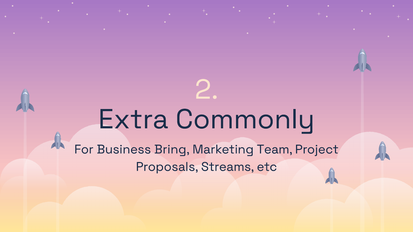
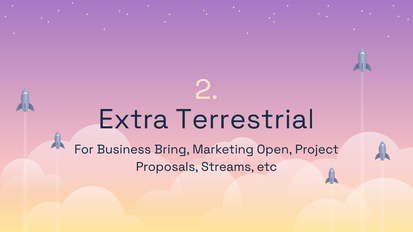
Commonly: Commonly -> Terrestrial (245, 119)
Team: Team -> Open (274, 150)
